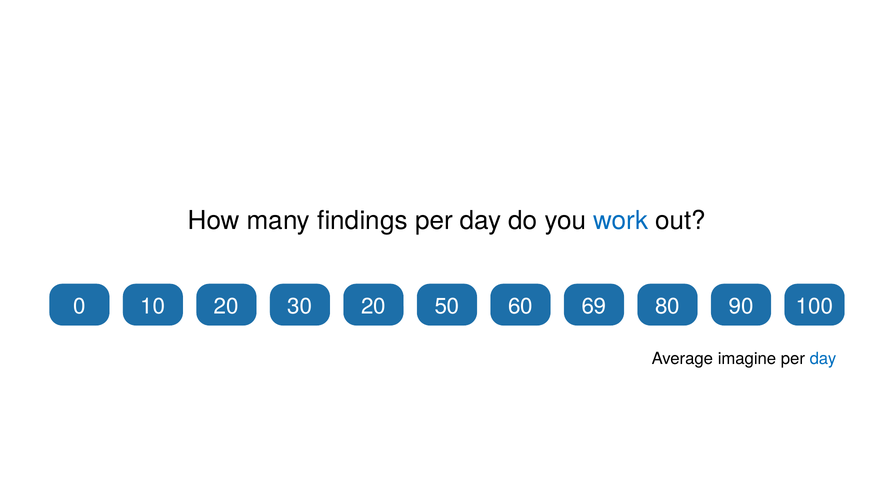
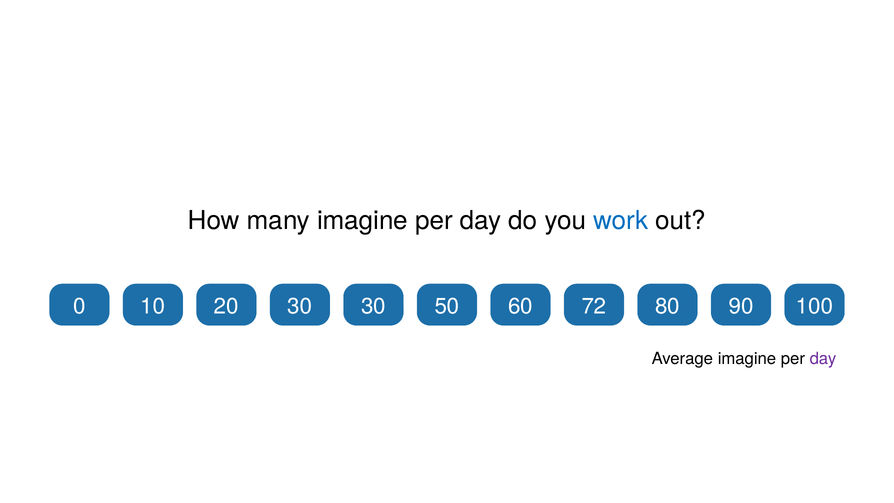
many findings: findings -> imagine (363, 220)
10 20: 20 -> 30 (373, 306)
69: 69 -> 72 (594, 306)
day colour: blue -> purple (823, 359)
